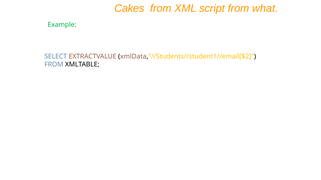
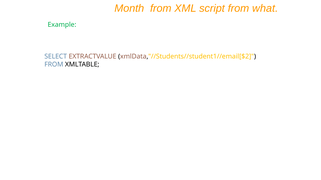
Cakes: Cakes -> Month (129, 8)
